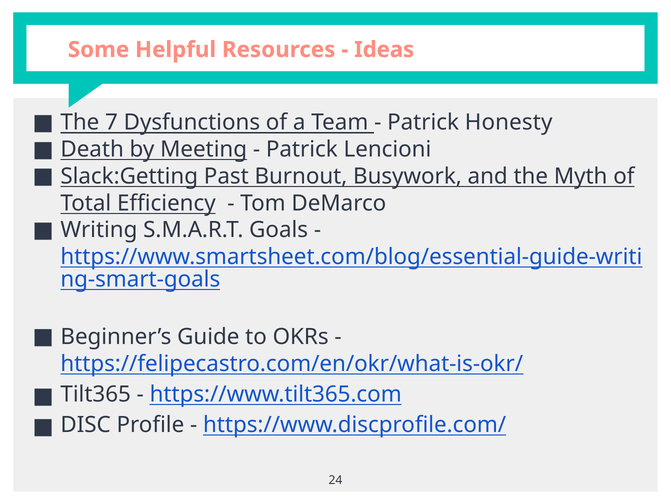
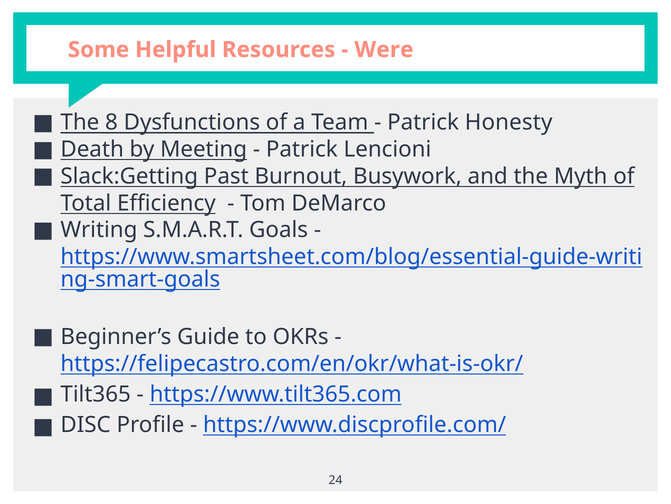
Ideas: Ideas -> Were (384, 50)
7: 7 -> 8 (111, 122)
